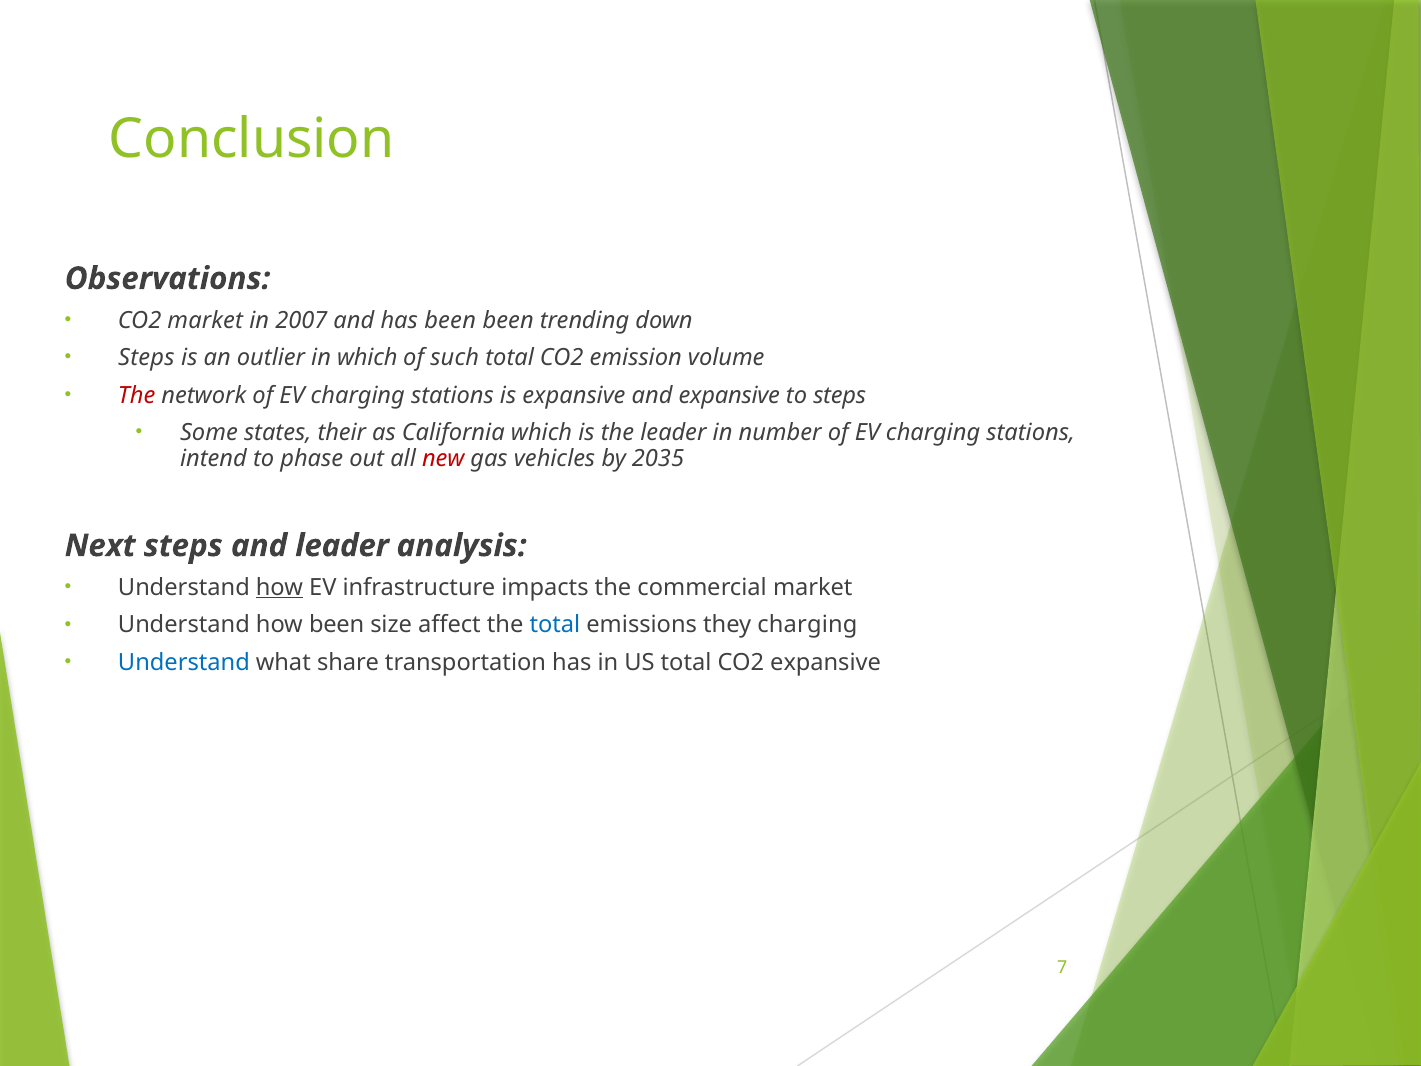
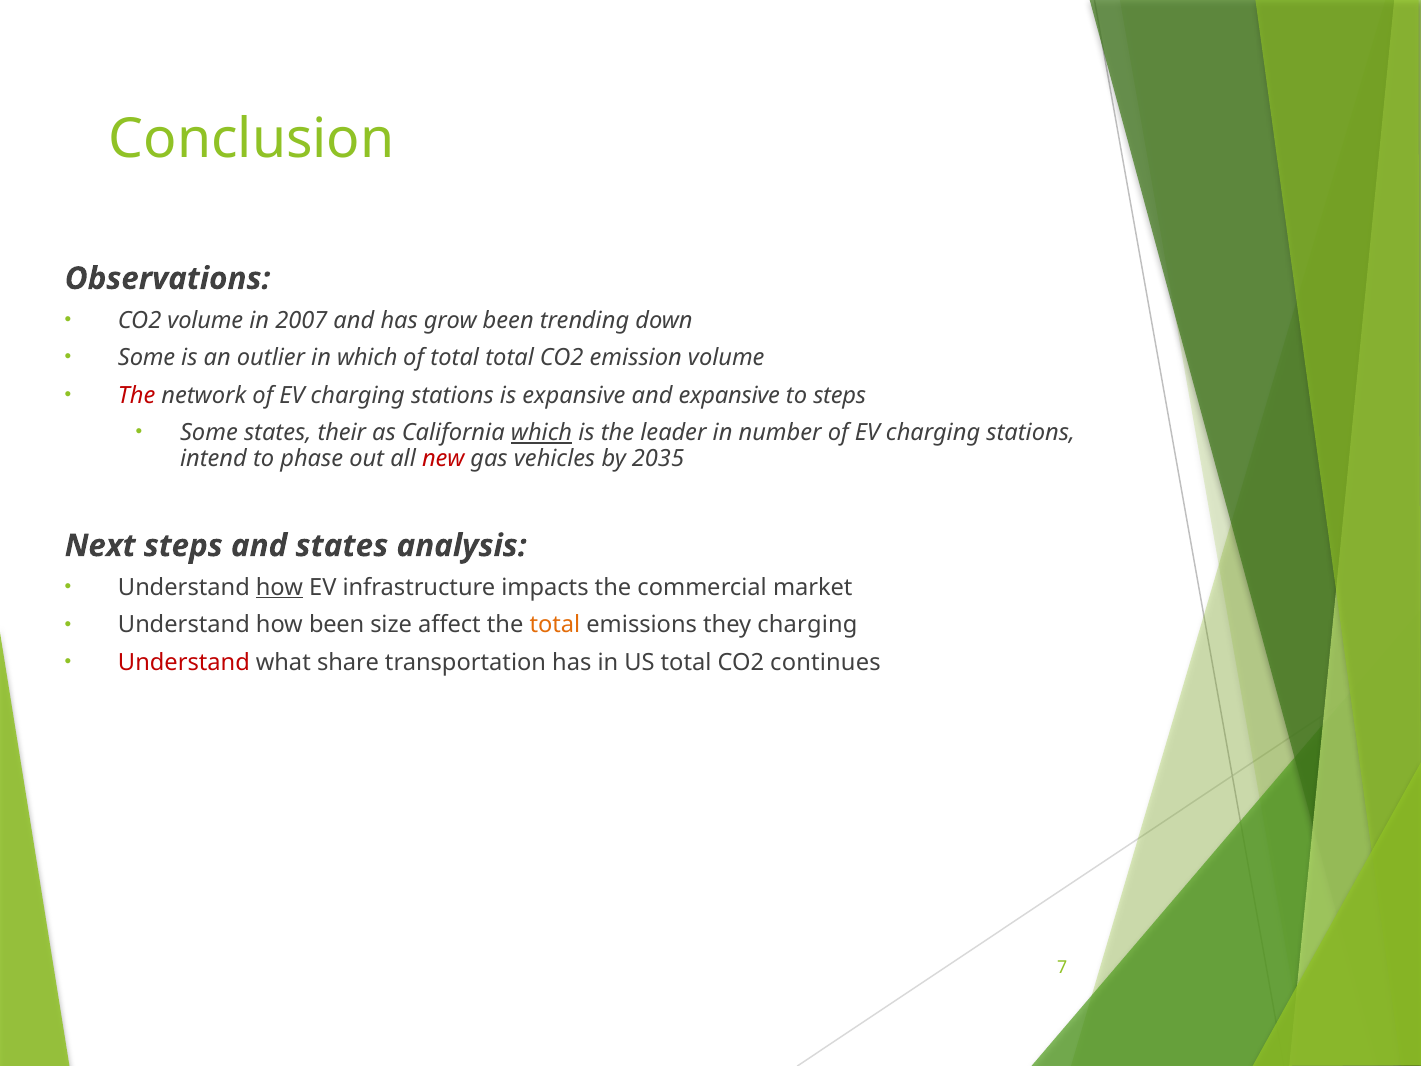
CO2 market: market -> volume (205, 320)
has been: been -> grow (450, 320)
Steps: Steps -> Some (147, 358)
of such: such -> total (455, 358)
which underline: none -> present (542, 433)
and leader: leader -> states (342, 546)
total colour: blue -> orange (555, 625)
Understand colour: blue -> red (184, 662)
CO2 expansive: expansive -> continues (825, 662)
